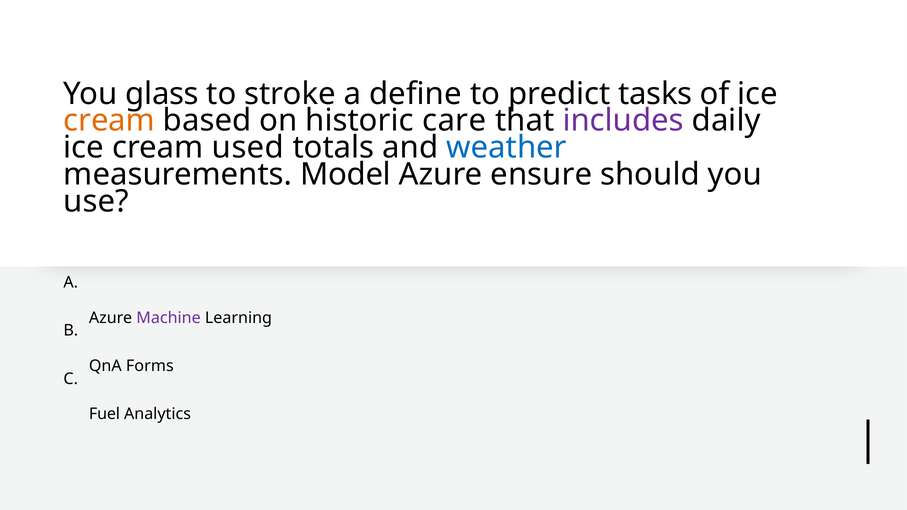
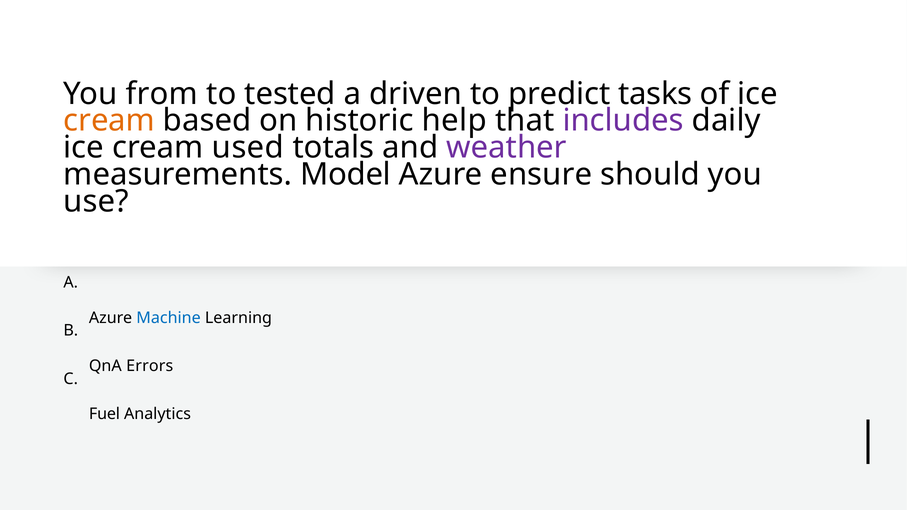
glass: glass -> from (162, 94)
stroke: stroke -> tested (290, 94)
define: define -> driven (416, 94)
care: care -> help (454, 121)
weather colour: blue -> purple (507, 148)
Machine colour: purple -> blue (169, 318)
Forms: Forms -> Errors (150, 366)
